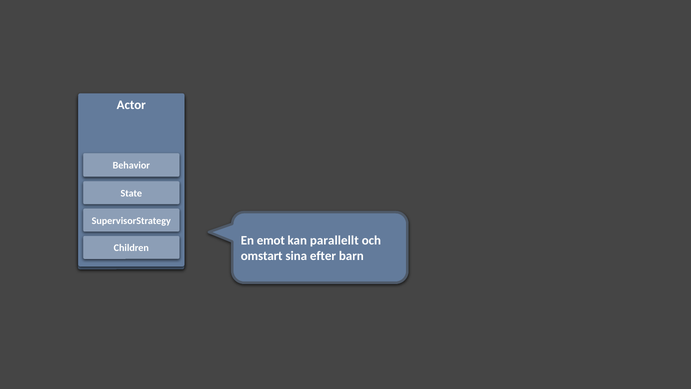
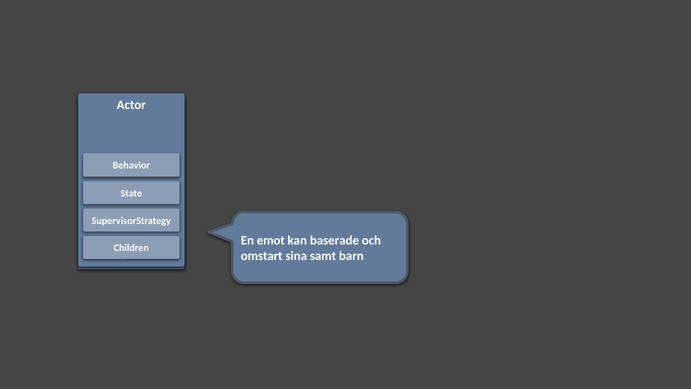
parallellt: parallellt -> baserade (334, 240)
efter: efter -> samt (323, 256)
